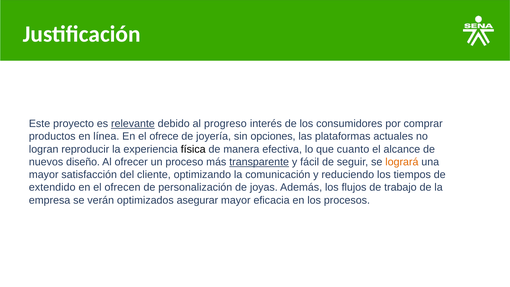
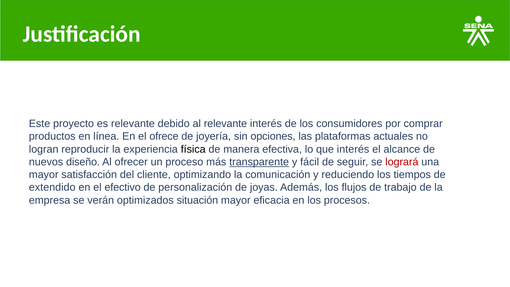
relevante underline: present -> none (133, 124)
al progreso: progreso -> relevante (225, 124)
que cuanto: cuanto -> interés (353, 149)
logrará colour: orange -> red (402, 162)
ofrecen: ofrecen -> efectivo (123, 187)
asegurar: asegurar -> situación (197, 200)
